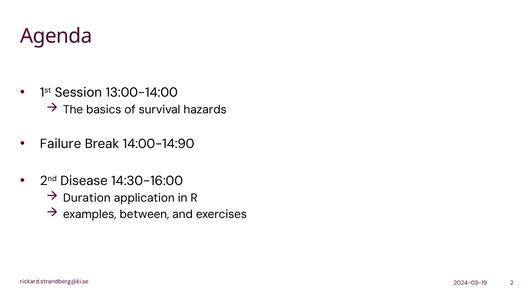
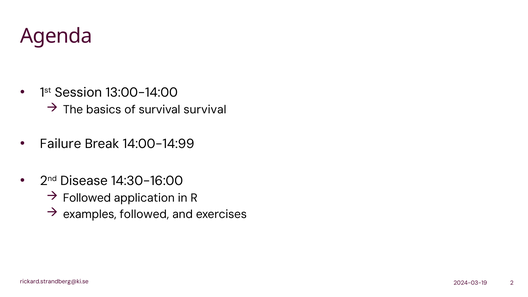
survival hazards: hazards -> survival (205, 110)
14:00-14:90: 14:00-14:90 -> 14:00-14:99 (158, 144)
Duration: Duration -> Followed (87, 198)
examples between: between -> followed (144, 214)
